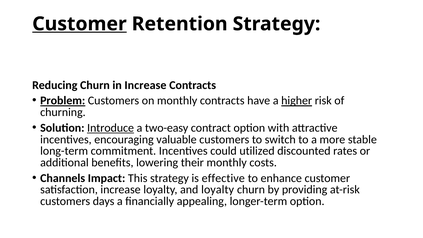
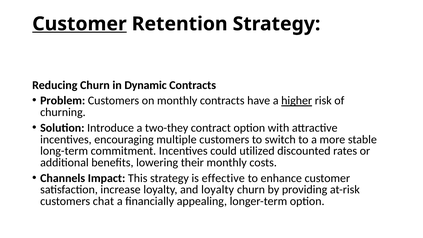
in Increase: Increase -> Dynamic (146, 85)
Problem underline: present -> none (63, 101)
Introduce underline: present -> none (111, 128)
two-easy: two-easy -> two-they (167, 128)
valuable: valuable -> multiple (176, 139)
days: days -> chat (103, 201)
